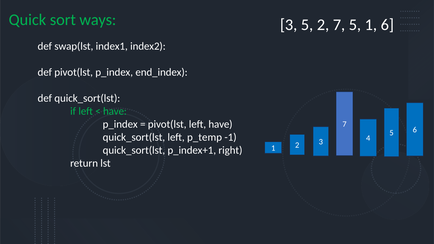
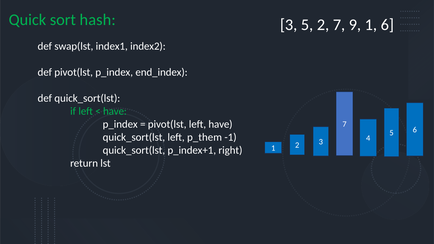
ways: ways -> hash (98, 20)
7 5: 5 -> 9 (355, 25)
p_temp: p_temp -> p_them (205, 137)
